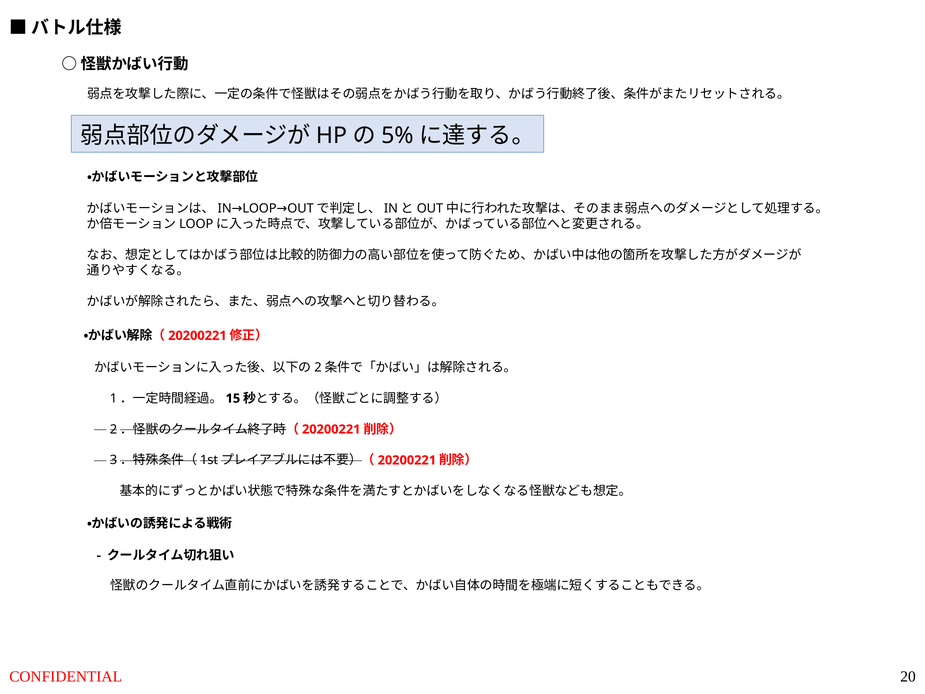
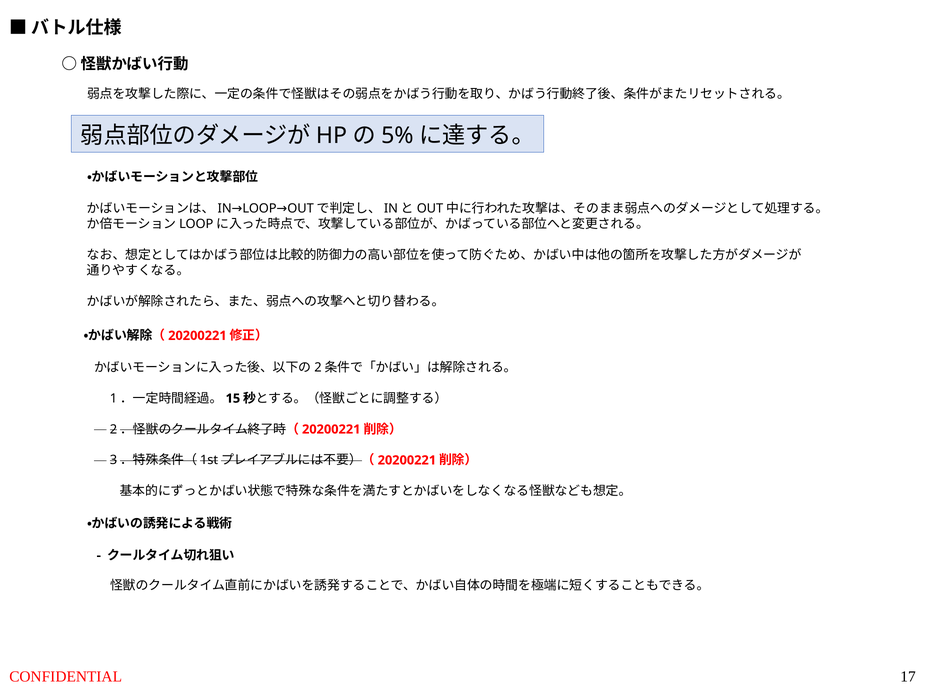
20: 20 -> 17 (908, 676)
